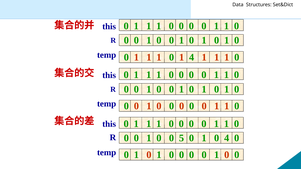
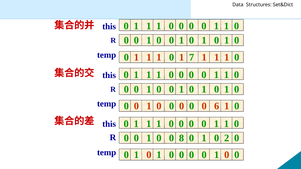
1 4: 4 -> 7 (192, 57)
1: 1 -> 6 (217, 106)
5: 5 -> 8 (181, 138)
0 4: 4 -> 2 (227, 138)
